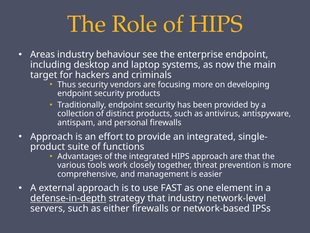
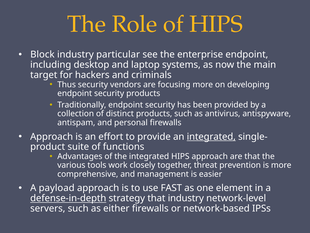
Areas: Areas -> Block (42, 54)
behaviour: behaviour -> particular (118, 54)
integrated underline: none -> present (211, 136)
external: external -> payload (57, 188)
